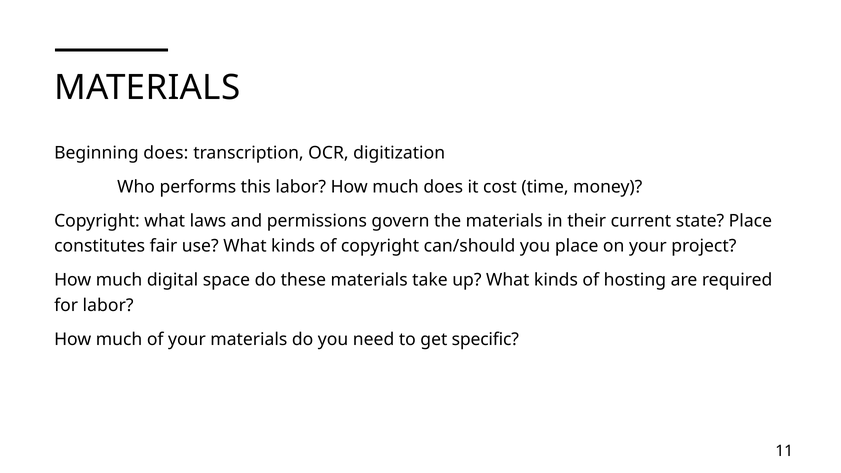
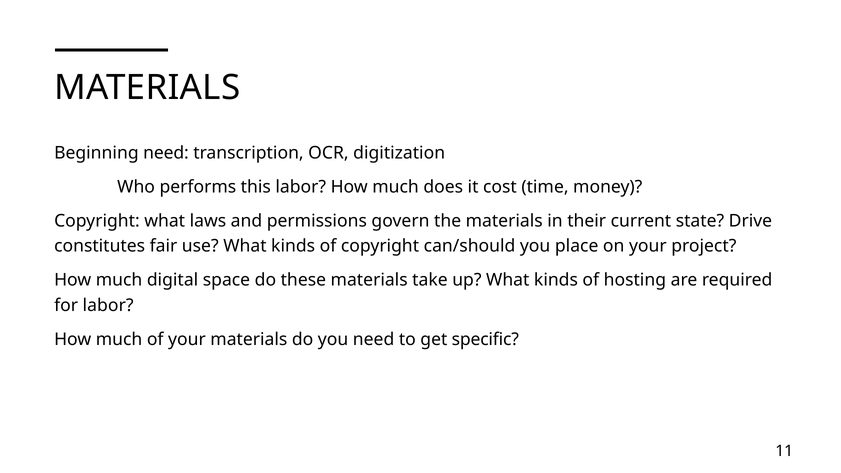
Beginning does: does -> need (166, 153)
state Place: Place -> Drive (750, 221)
